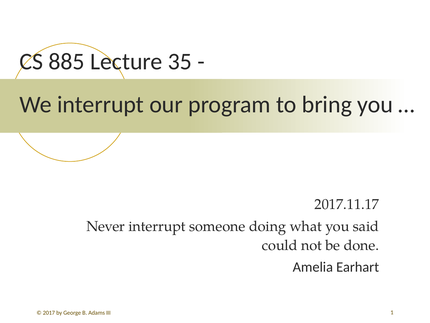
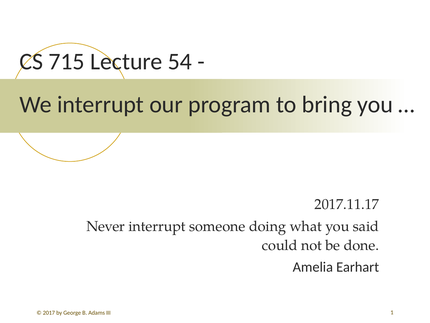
885: 885 -> 715 (67, 61)
35: 35 -> 54 (180, 61)
